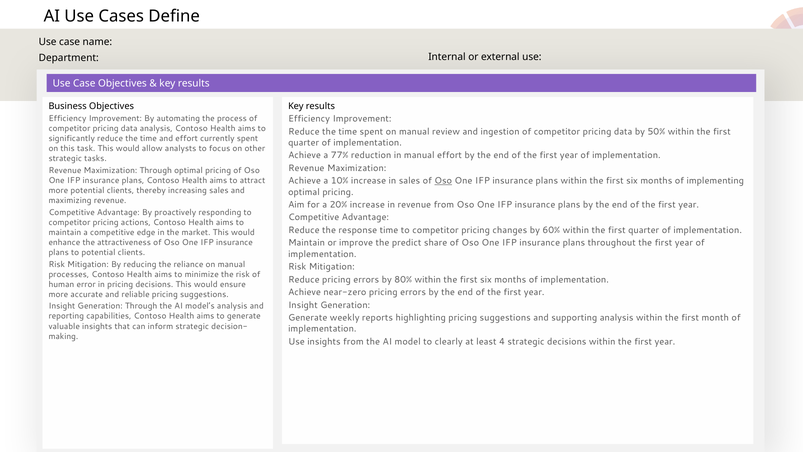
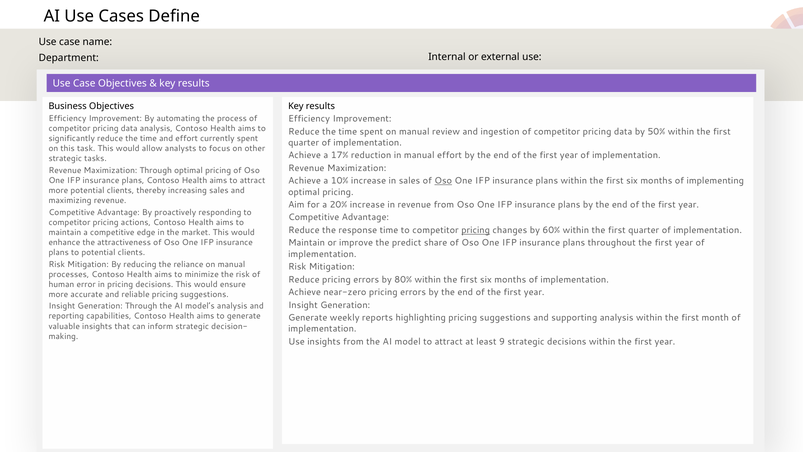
77%: 77% -> 17% (340, 155)
pricing underline: none -> present (476, 230)
model to clearly: clearly -> attract (449, 341)
4: 4 -> 9 (502, 341)
